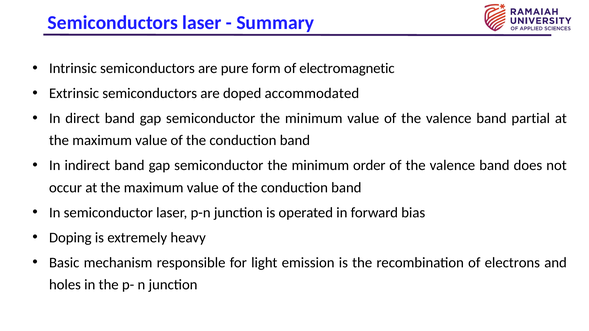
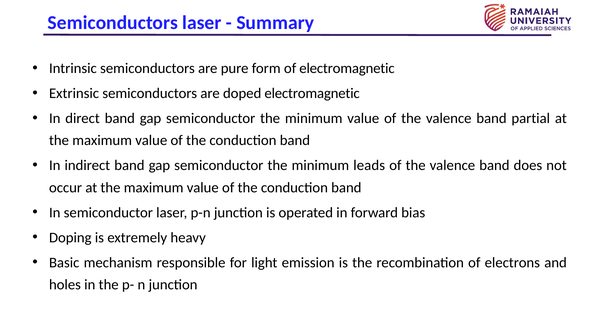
doped accommodated: accommodated -> electromagnetic (312, 93)
order: order -> leads (369, 166)
